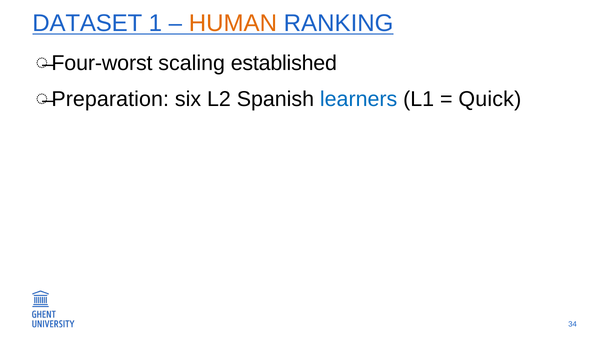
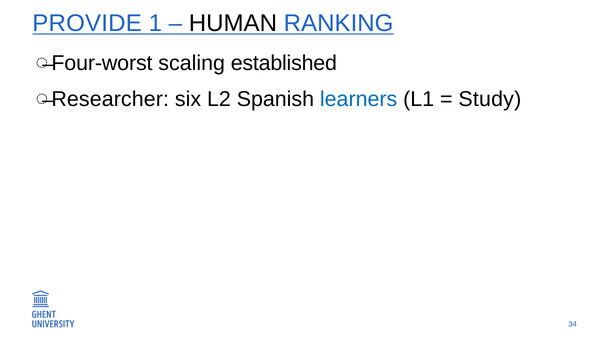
DATASET: DATASET -> PROVIDE (87, 23)
HUMAN colour: orange -> black (233, 23)
Preparation: Preparation -> Researcher (110, 99)
Quick: Quick -> Study (490, 99)
